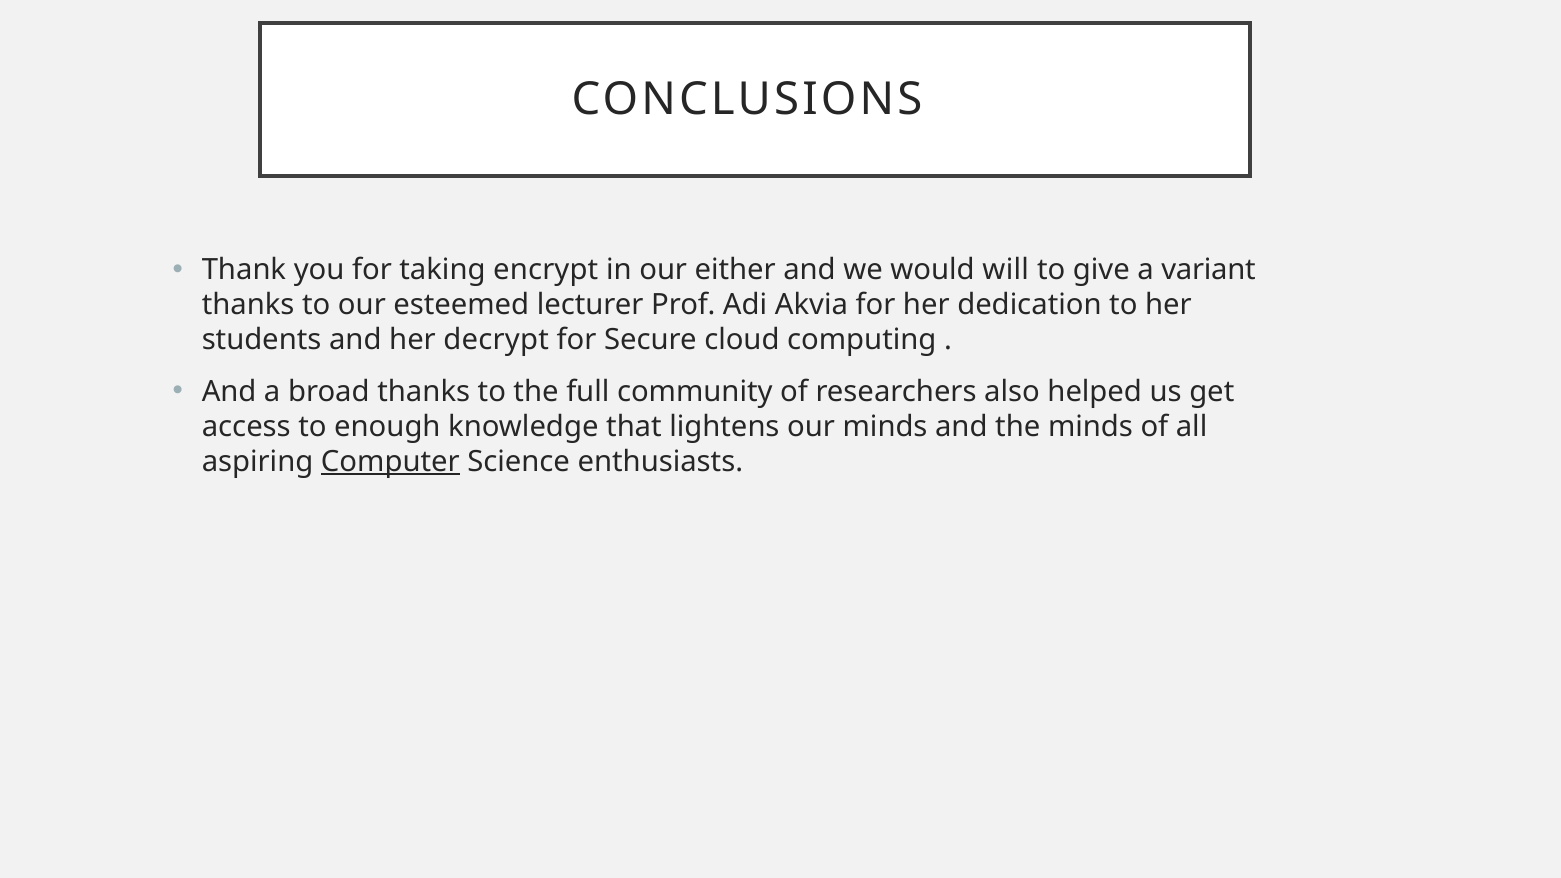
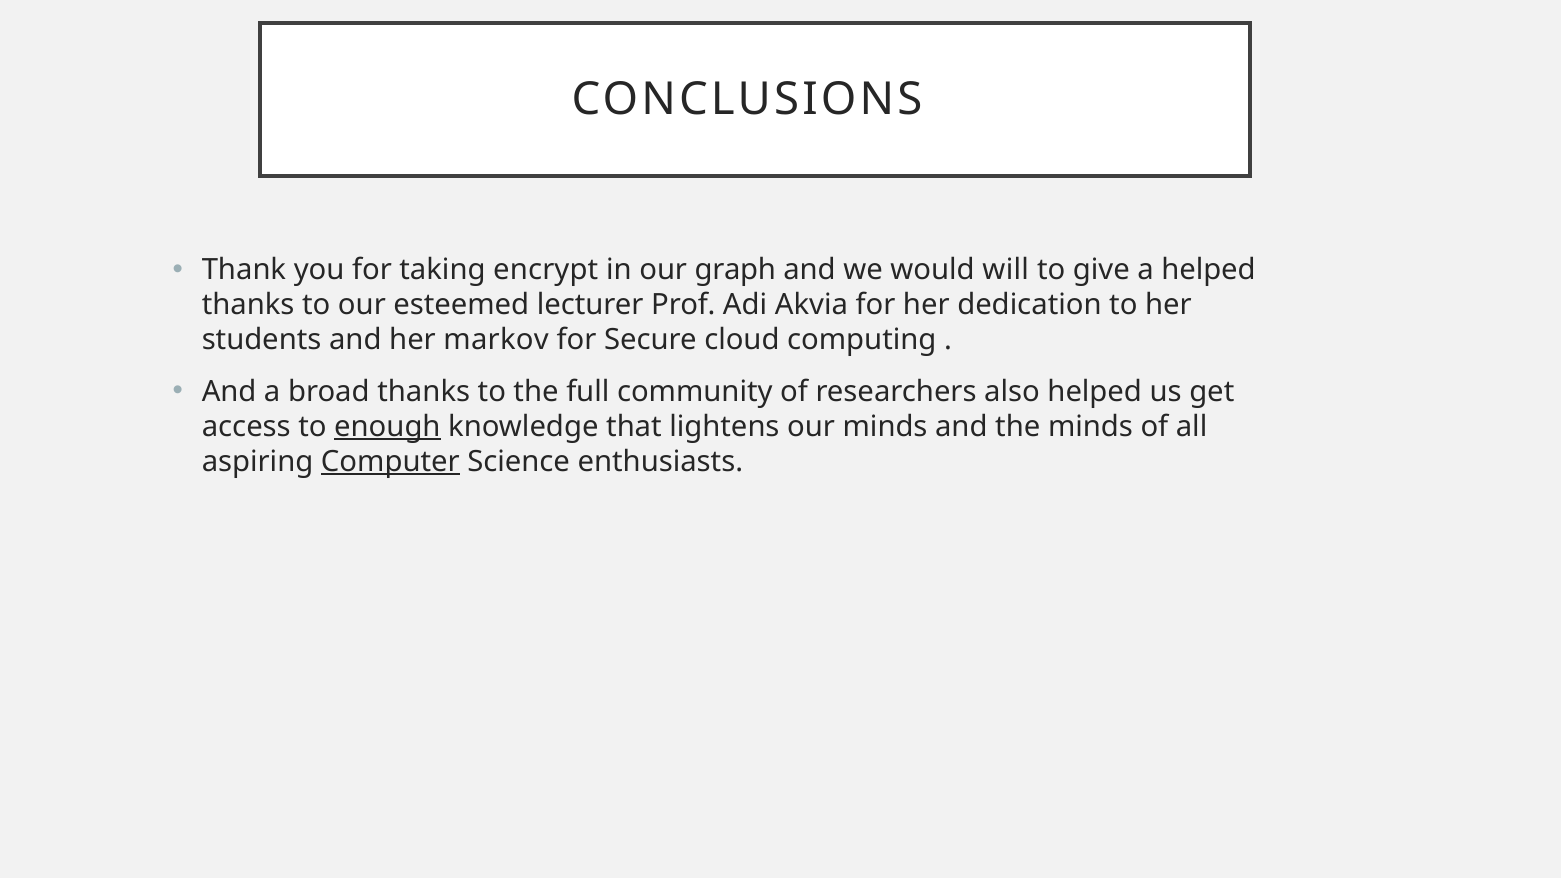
either: either -> graph (735, 270)
a variant: variant -> helped (1208, 270)
decrypt: decrypt -> markov (496, 340)
enough underline: none -> present (387, 427)
